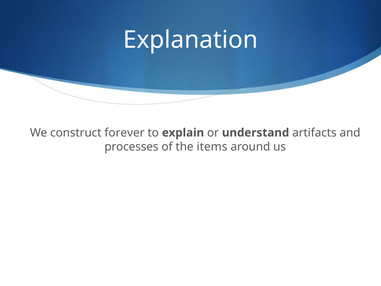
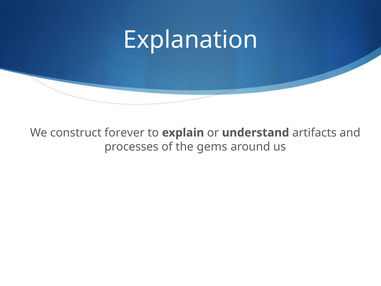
items: items -> gems (212, 147)
